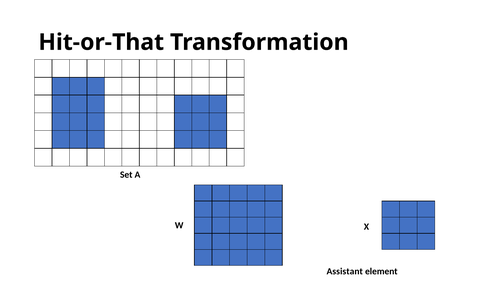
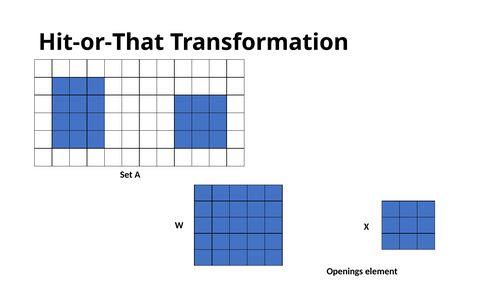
Assistant: Assistant -> Openings (345, 271)
